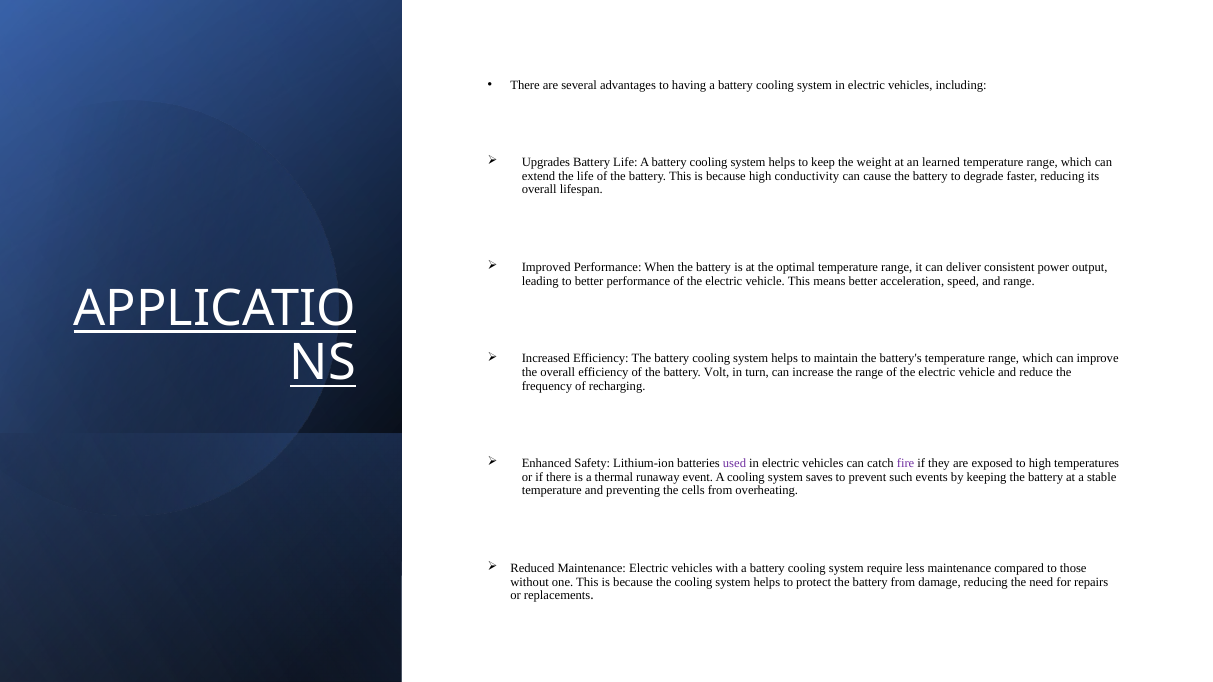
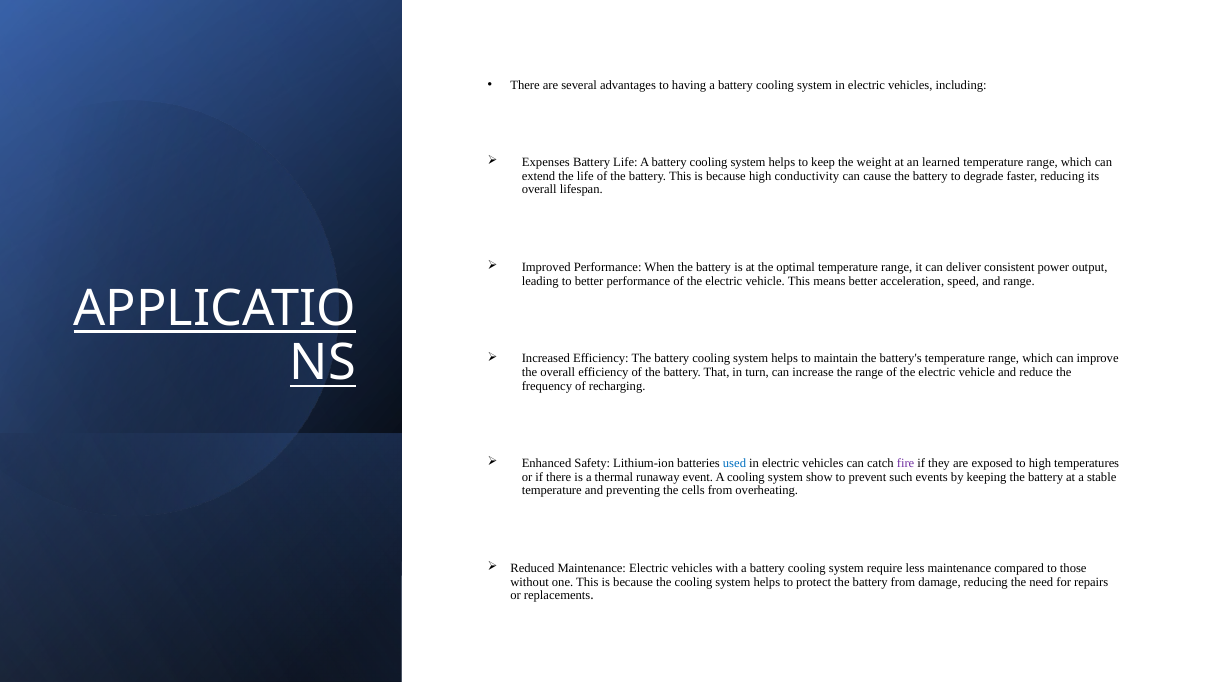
Upgrades: Upgrades -> Expenses (546, 163)
Volt: Volt -> That (717, 372)
used colour: purple -> blue (734, 464)
saves: saves -> show (819, 477)
